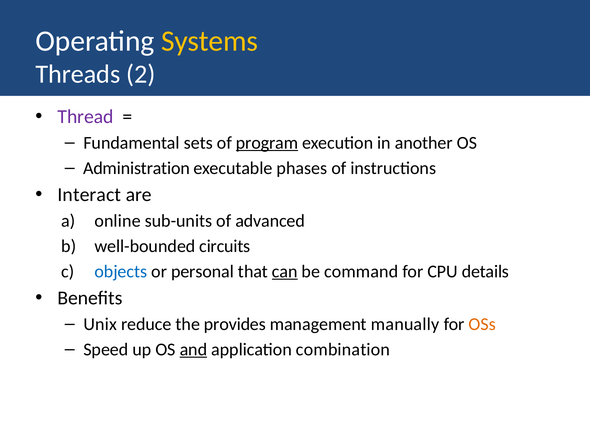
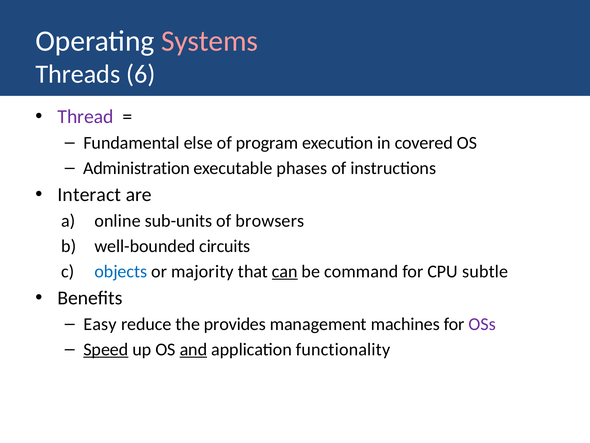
Systems colour: yellow -> pink (210, 41)
2: 2 -> 6 (141, 74)
sets: sets -> else (198, 143)
program underline: present -> none (267, 143)
another: another -> covered (424, 143)
advanced: advanced -> browsers (270, 221)
personal: personal -> majority (202, 271)
details: details -> subtle (485, 271)
Unix: Unix -> Easy (100, 324)
manually: manually -> machines (405, 324)
OSs colour: orange -> purple (482, 324)
Speed underline: none -> present (106, 349)
combination: combination -> functionality (343, 349)
